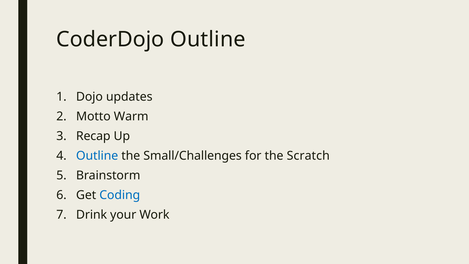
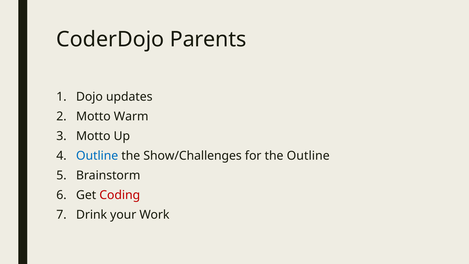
CoderDojo Outline: Outline -> Parents (208, 39)
Recap: Recap -> Motto (93, 136)
Small/Challenges: Small/Challenges -> Show/Challenges (193, 156)
the Scratch: Scratch -> Outline (308, 156)
Coding colour: blue -> red (120, 195)
